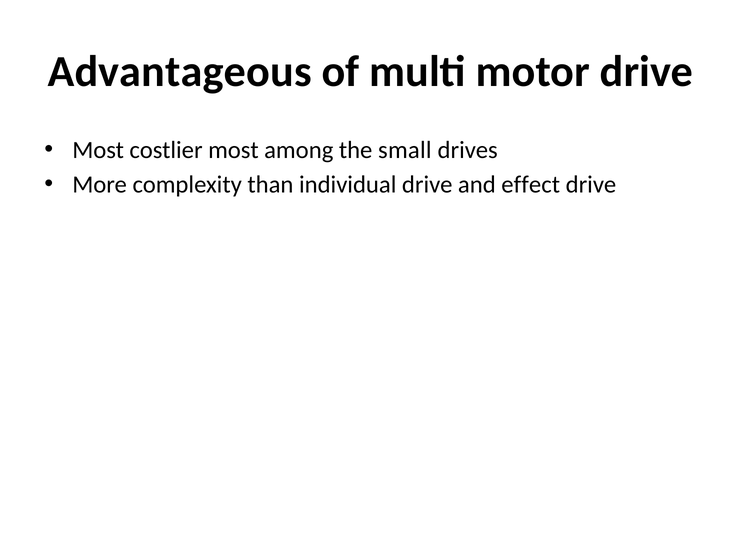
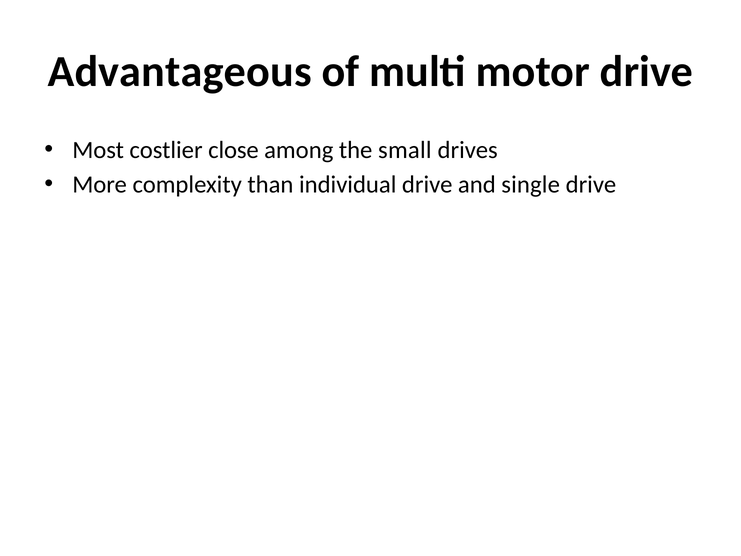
costlier most: most -> close (233, 150)
effect: effect -> single (531, 185)
